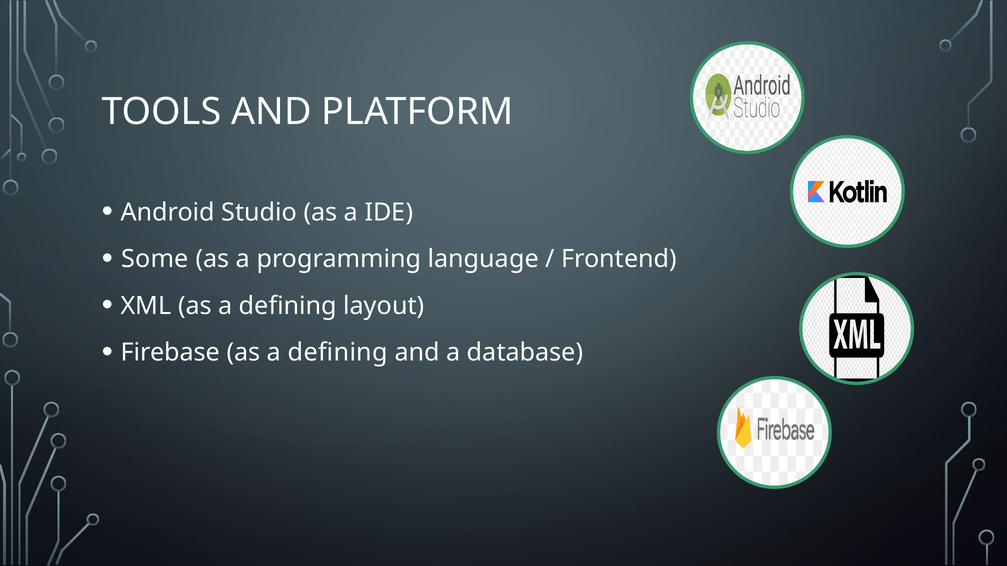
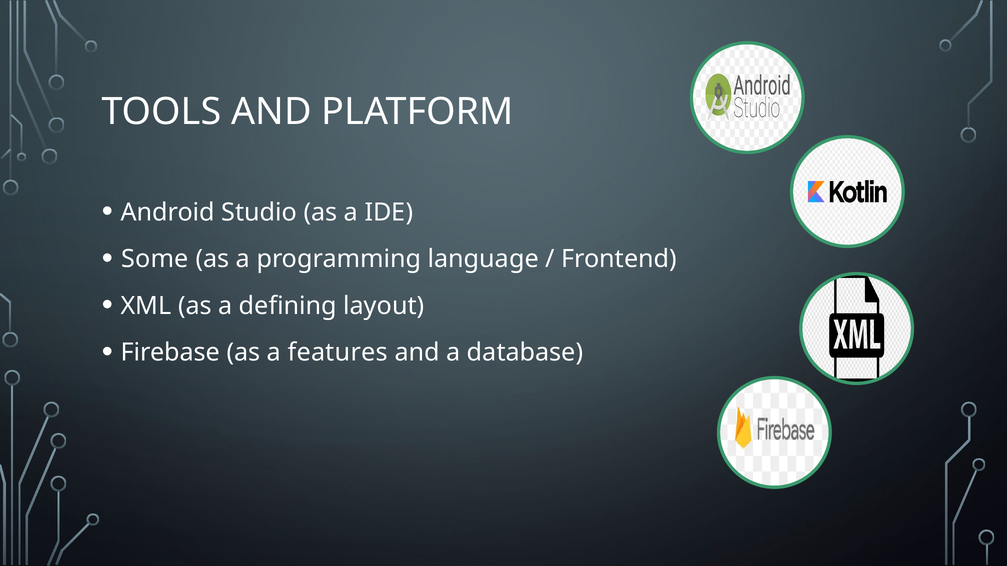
Firebase as a defining: defining -> features (338, 353)
